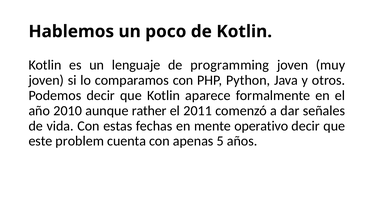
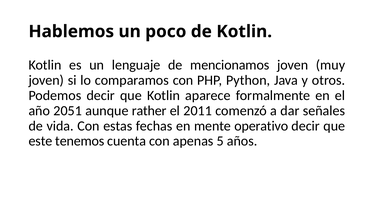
programming: programming -> mencionamos (230, 65)
2010: 2010 -> 2051 (68, 110)
problem: problem -> tenemos (80, 141)
